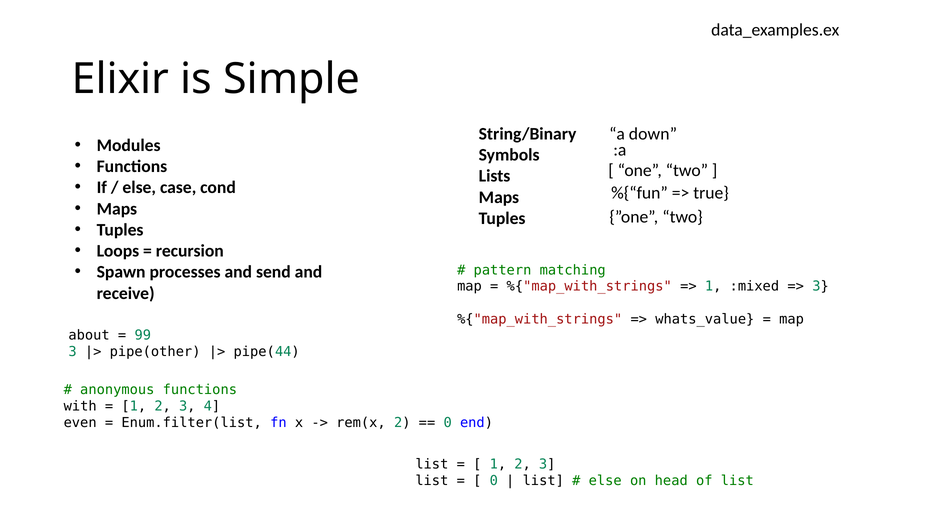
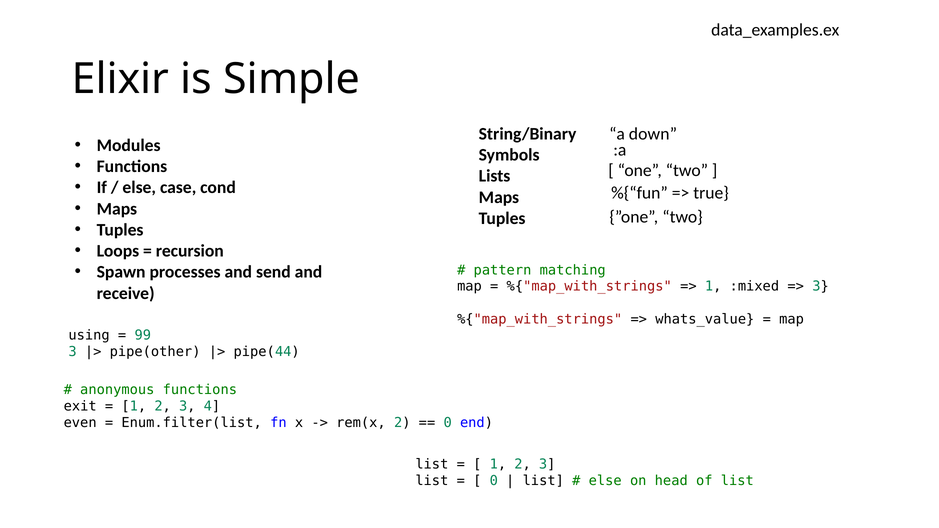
about: about -> using (89, 335)
with: with -> exit (80, 407)
